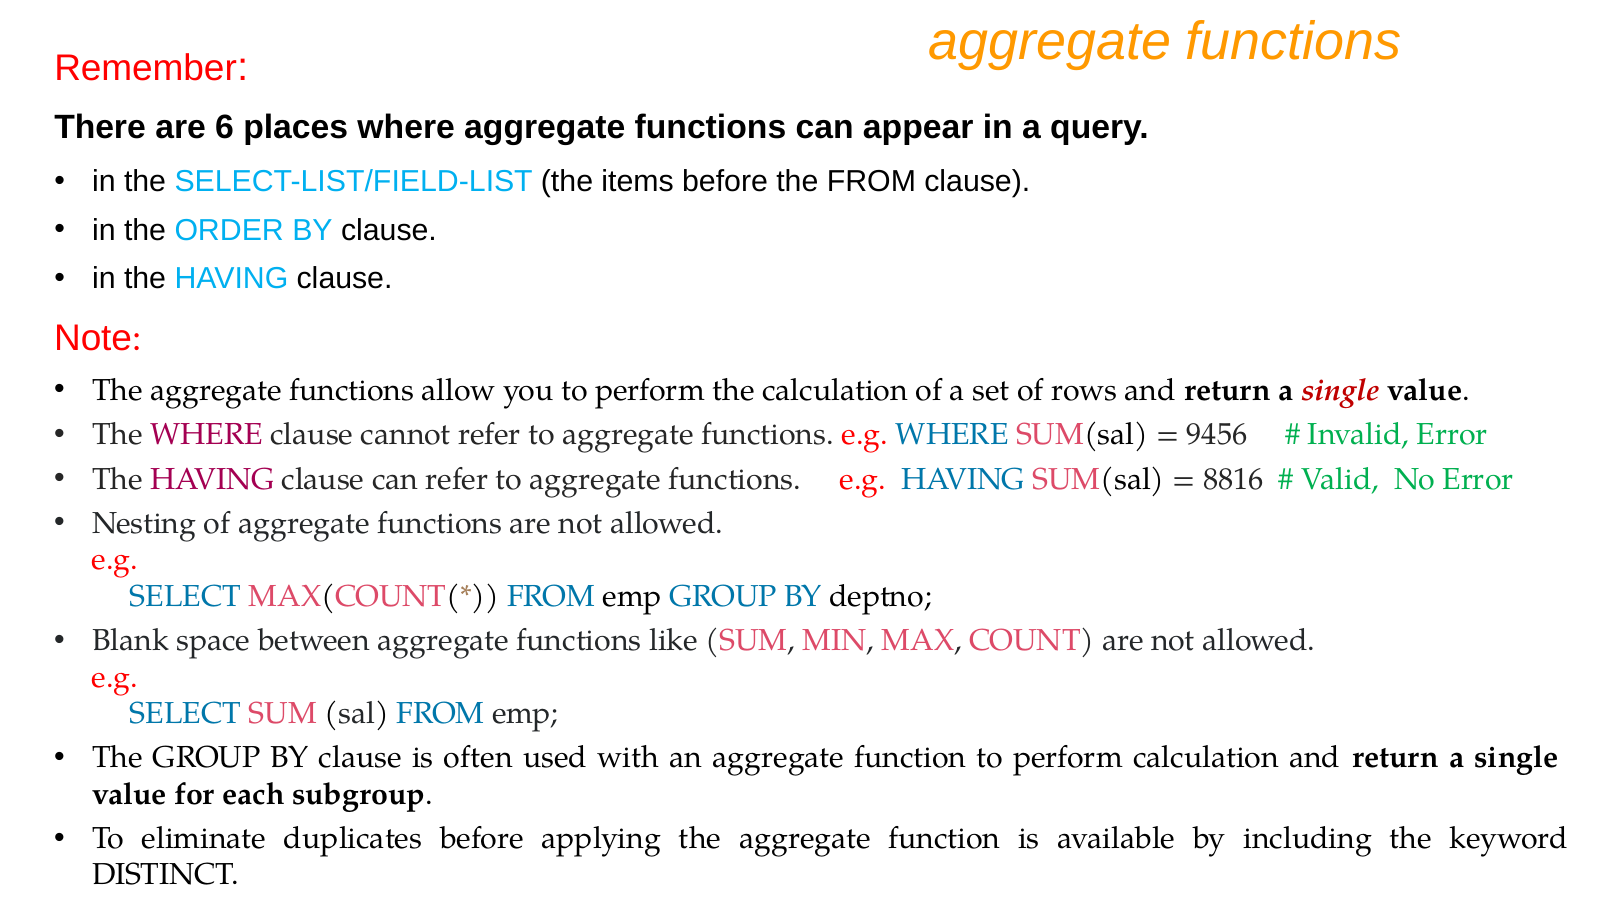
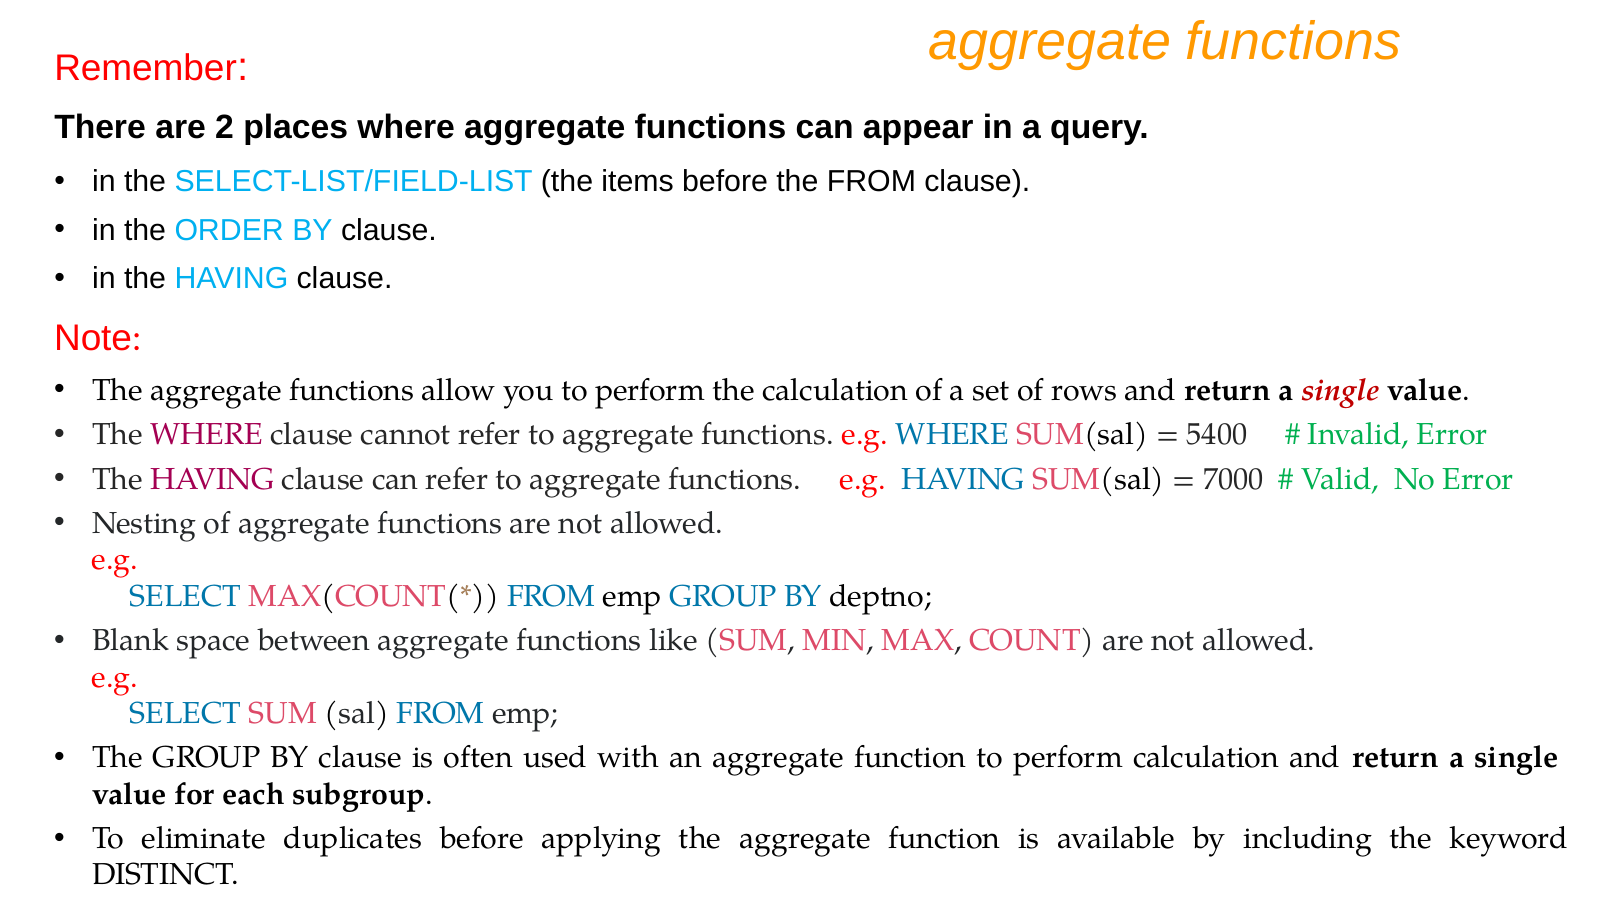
6: 6 -> 2 (225, 128)
9456: 9456 -> 5400 (1217, 435)
8816: 8816 -> 7000 (1233, 479)
